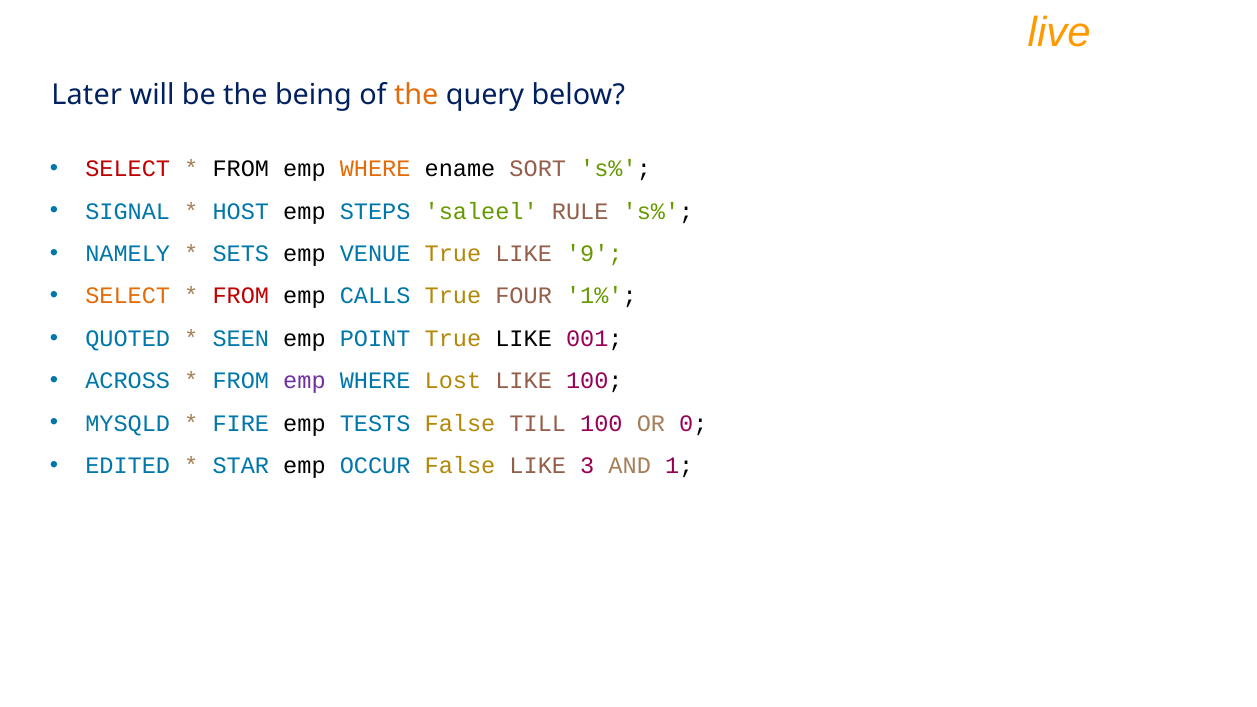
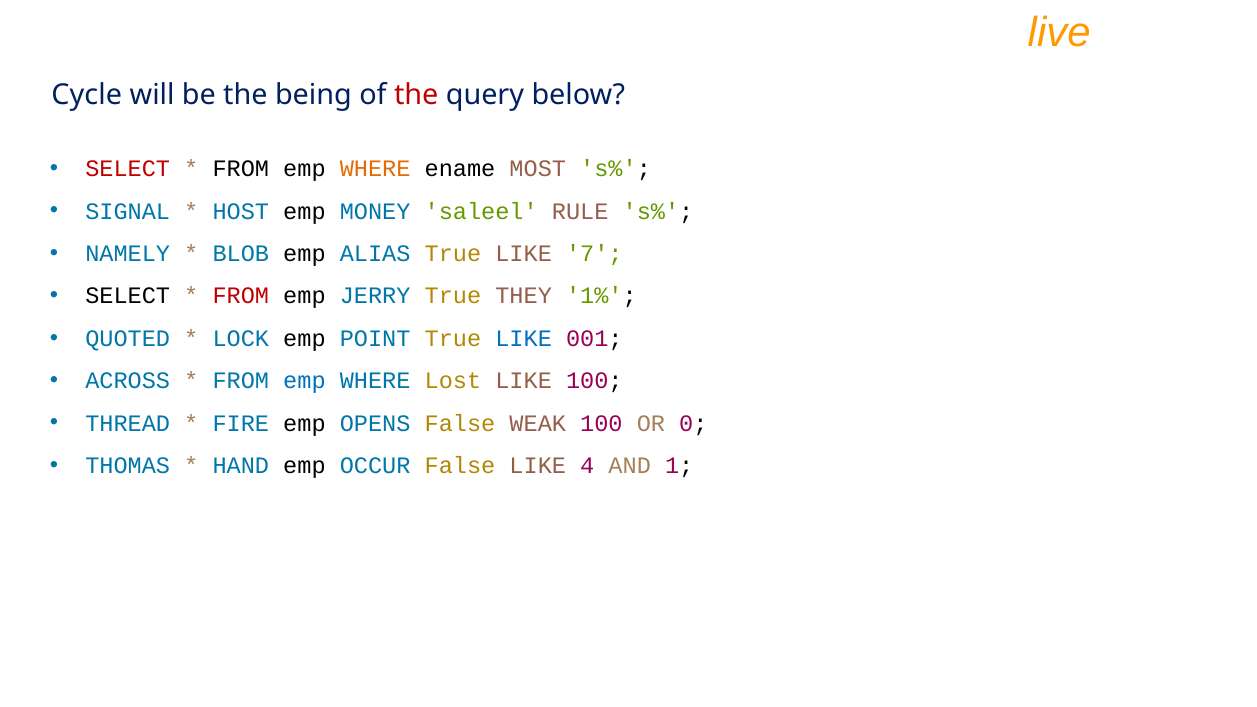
Later: Later -> Cycle (87, 95)
the colour: orange -> red (416, 95)
SORT: SORT -> MOST (538, 169)
STEPS: STEPS -> MONEY (375, 211)
SETS: SETS -> BLOB (241, 254)
VENUE: VENUE -> ALIAS (375, 254)
9: 9 -> 7 (594, 254)
SELECT colour: orange -> black (128, 296)
CALLS: CALLS -> JERRY (375, 296)
FOUR: FOUR -> THEY (524, 296)
SEEN: SEEN -> LOCK (241, 339)
LIKE colour: black -> blue (524, 339)
emp colour: purple -> blue (304, 381)
MYSQLD: MYSQLD -> THREAD (128, 423)
TESTS: TESTS -> OPENS (375, 423)
TILL: TILL -> WEAK (538, 423)
EDITED: EDITED -> THOMAS (128, 466)
STAR: STAR -> HAND (241, 466)
3: 3 -> 4 (587, 466)
